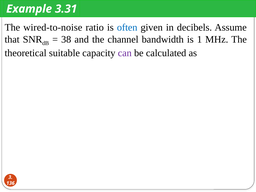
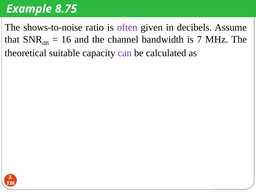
3.31: 3.31 -> 8.75 (66, 9)
wired-to-noise: wired-to-noise -> shows-to-noise (53, 27)
often colour: blue -> purple (127, 27)
38: 38 -> 16 (66, 39)
1: 1 -> 7 (199, 39)
